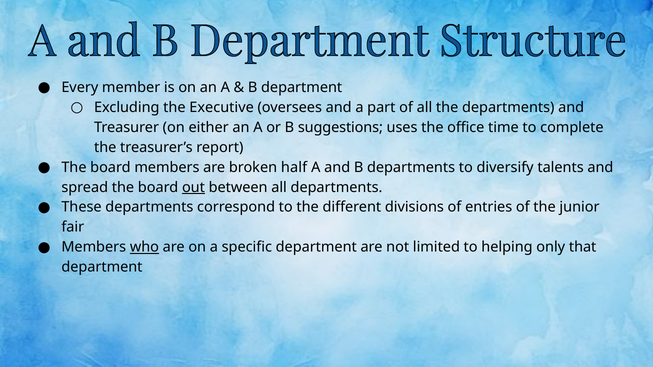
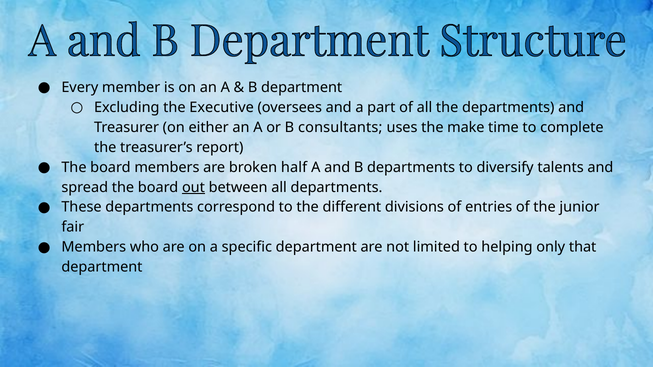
suggestions: suggestions -> consultants (340, 127)
office: office -> make (466, 127)
who underline: present -> none (144, 247)
